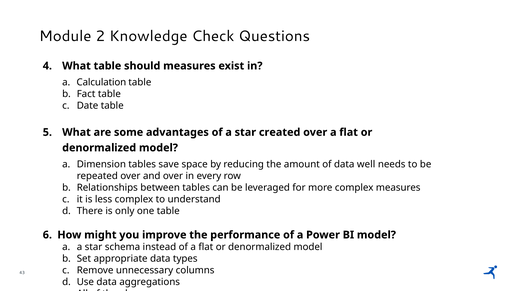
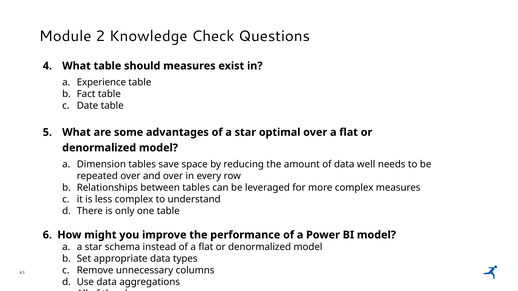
Calculation: Calculation -> Experience (101, 83)
created: created -> optimal (280, 132)
